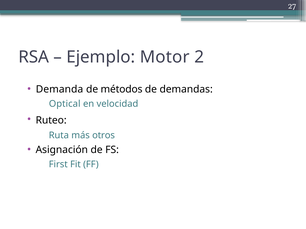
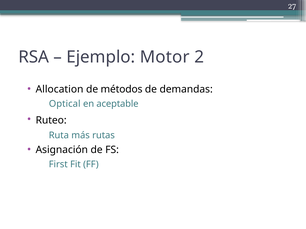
Demanda: Demanda -> Allocation (60, 89)
velocidad: velocidad -> aceptable (117, 104)
otros: otros -> rutas (104, 135)
